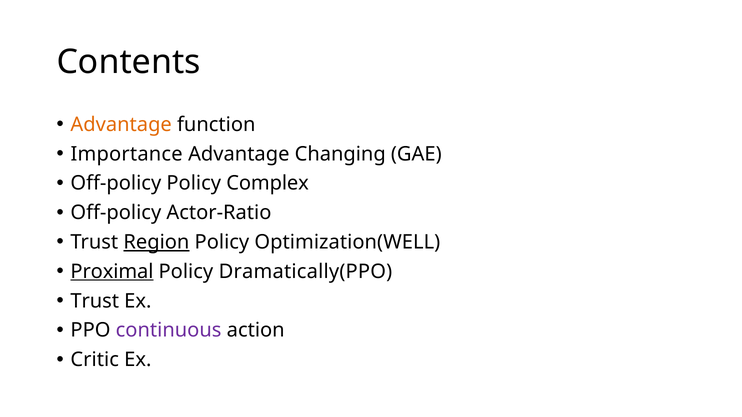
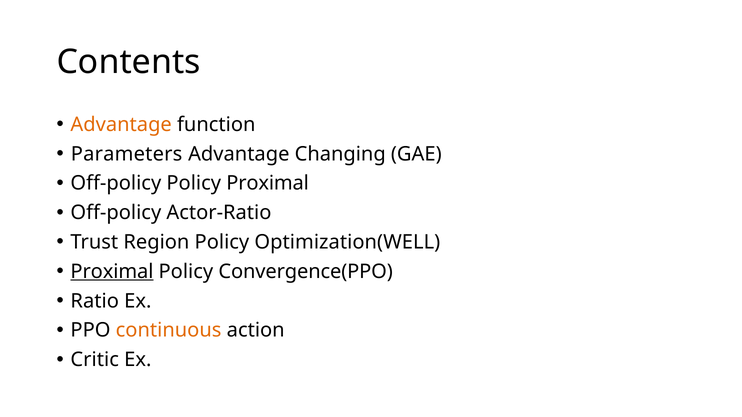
Importance: Importance -> Parameters (127, 154)
Policy Complex: Complex -> Proximal (268, 183)
Region underline: present -> none (156, 242)
Dramatically(PPO: Dramatically(PPO -> Convergence(PPO (306, 272)
Trust: Trust -> Ratio (95, 301)
continuous colour: purple -> orange (169, 331)
